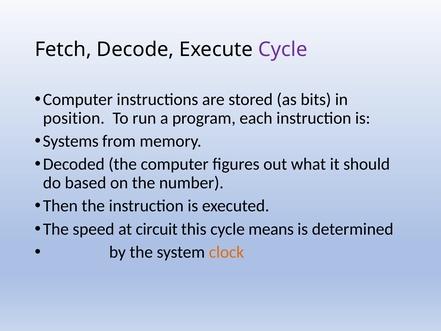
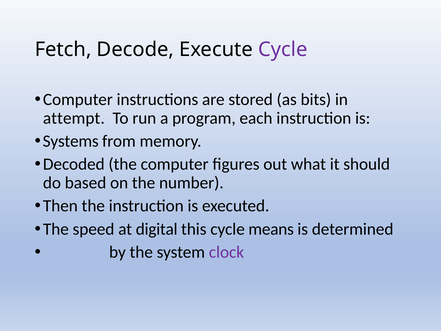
position: position -> attempt (74, 118)
circuit: circuit -> digital (157, 229)
clock colour: orange -> purple (226, 252)
